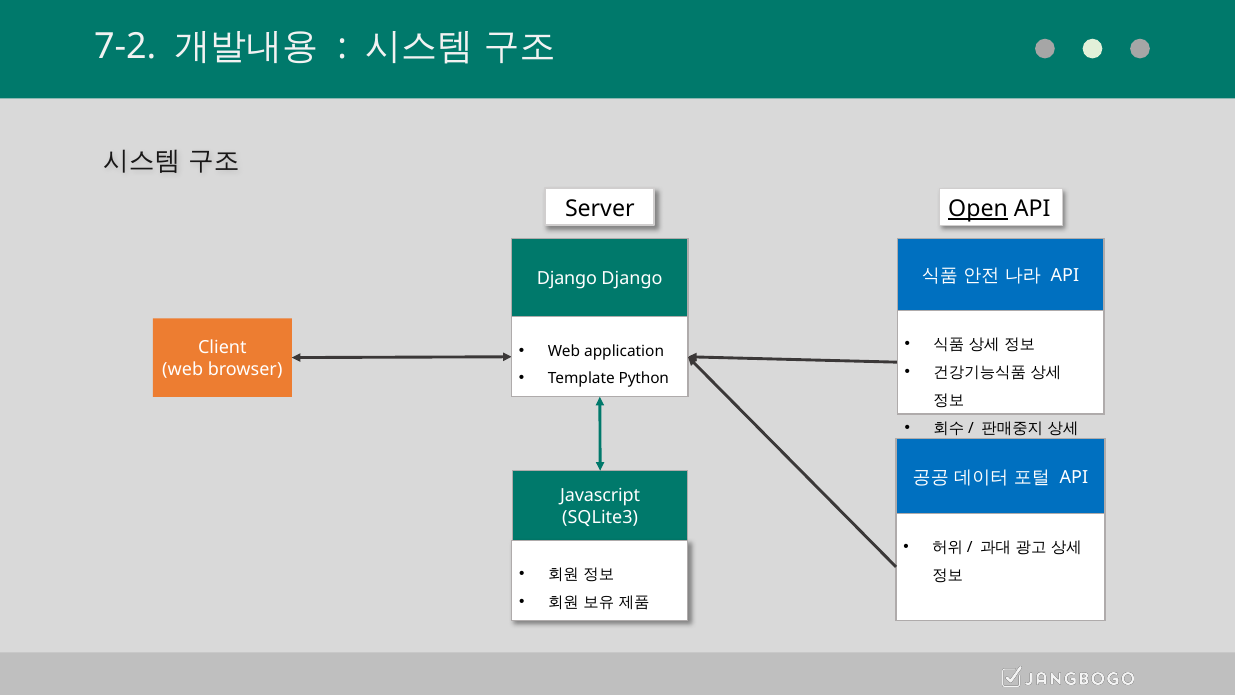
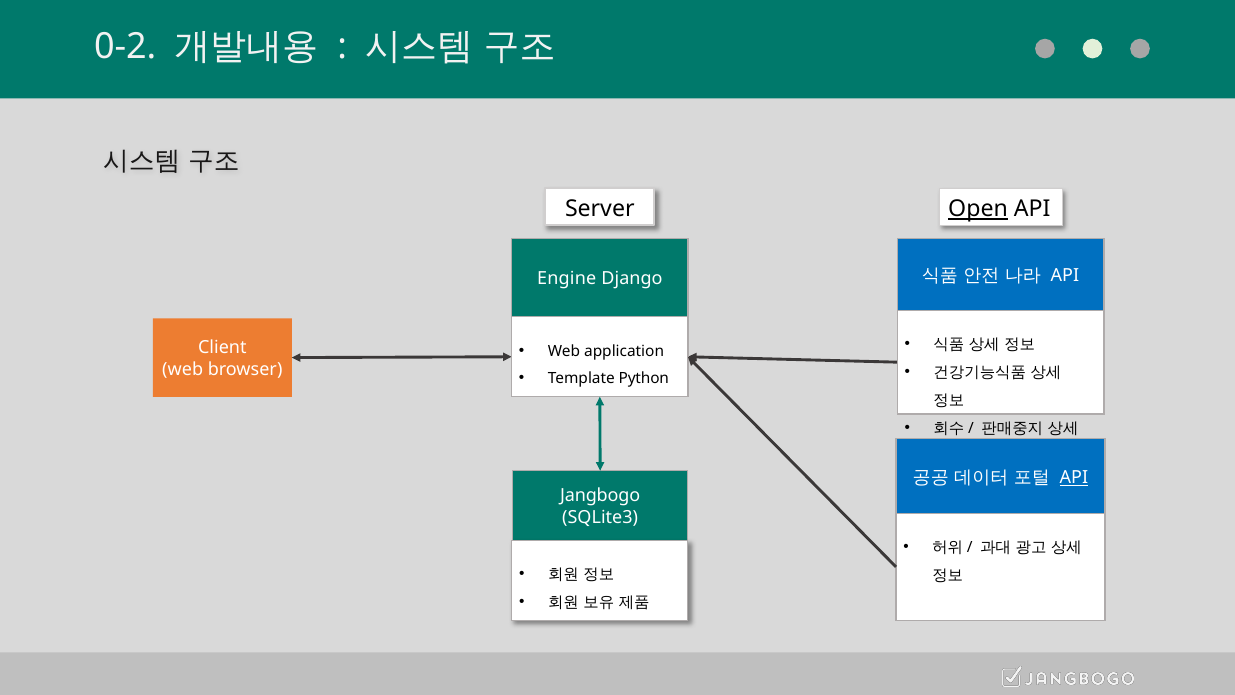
7-2: 7-2 -> 0-2 (125, 46)
Django: Django -> Engine (567, 279)
API underline: none -> present (1074, 477)
Javascript: Javascript -> Jangbogo (600, 496)
